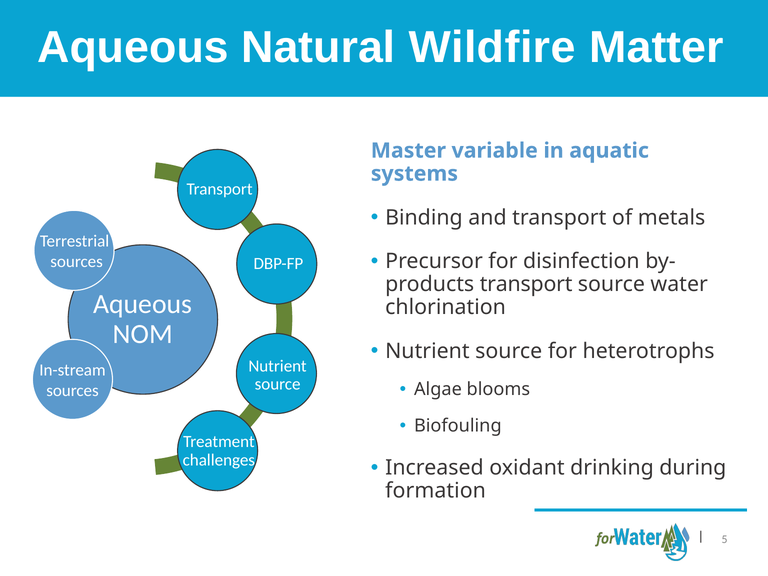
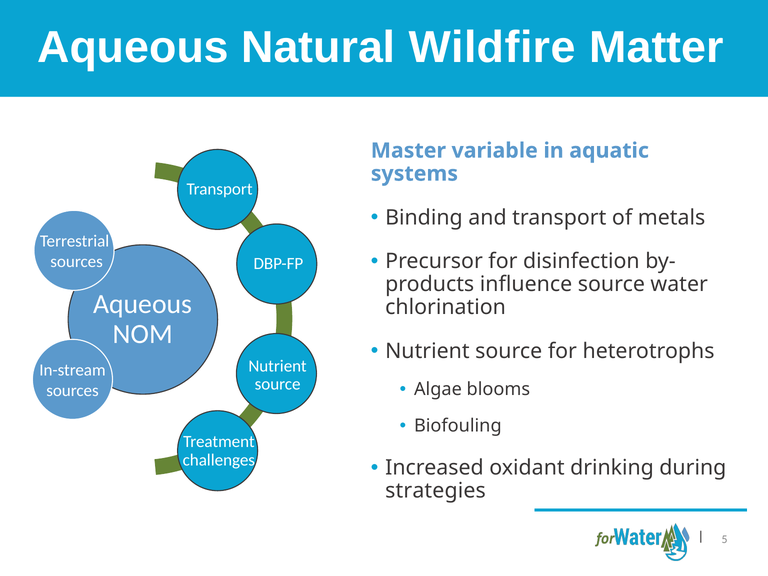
transport: transport -> influence (526, 284)
formation: formation -> strategies (436, 491)
